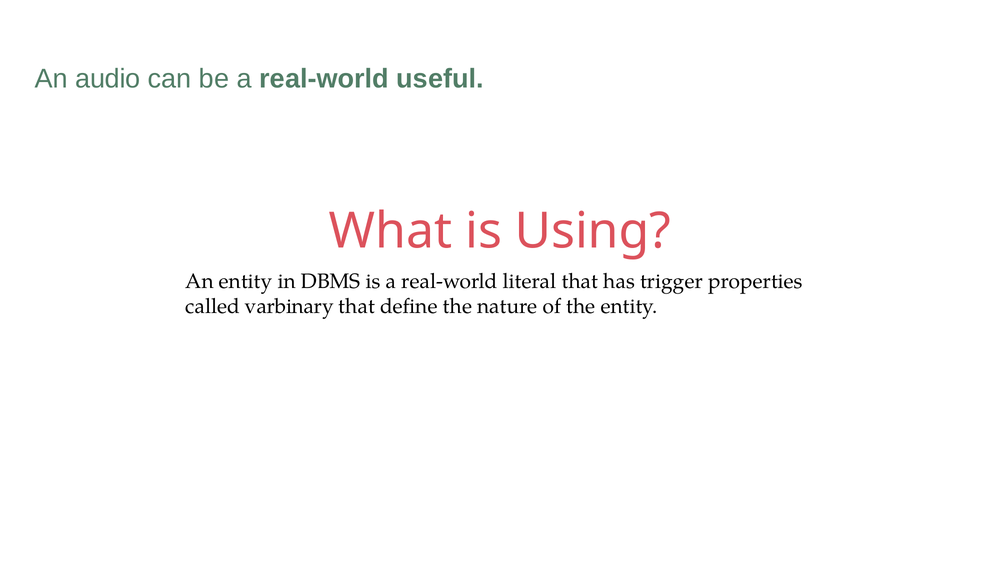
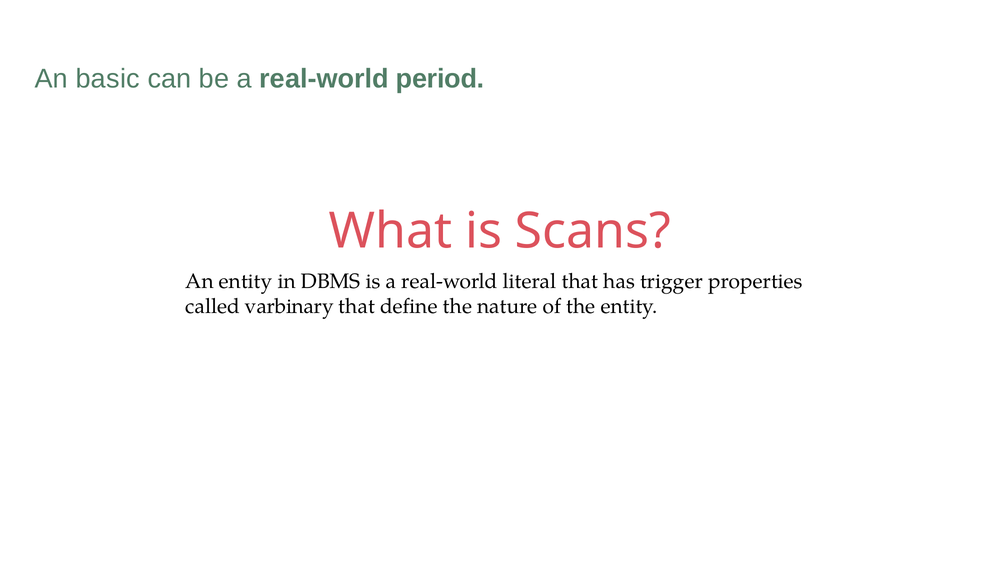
audio: audio -> basic (108, 79)
useful: useful -> period (440, 79)
Using: Using -> Scans (593, 231)
